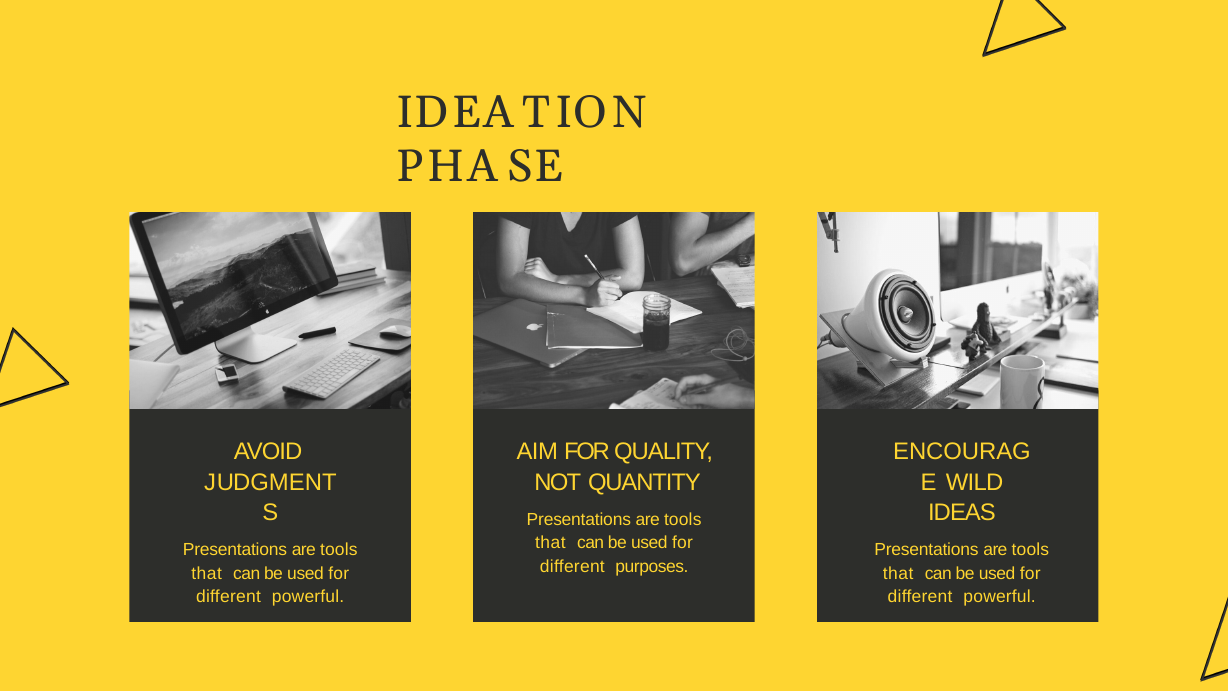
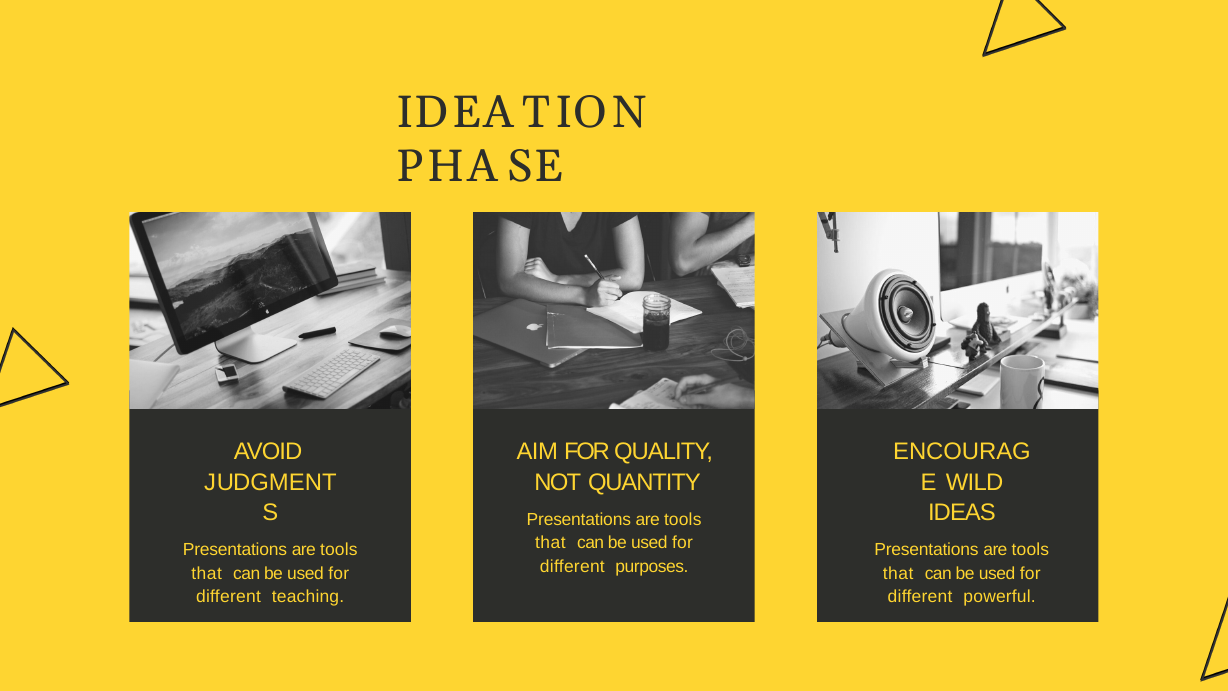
powerful: powerful -> teaching (308, 597)
